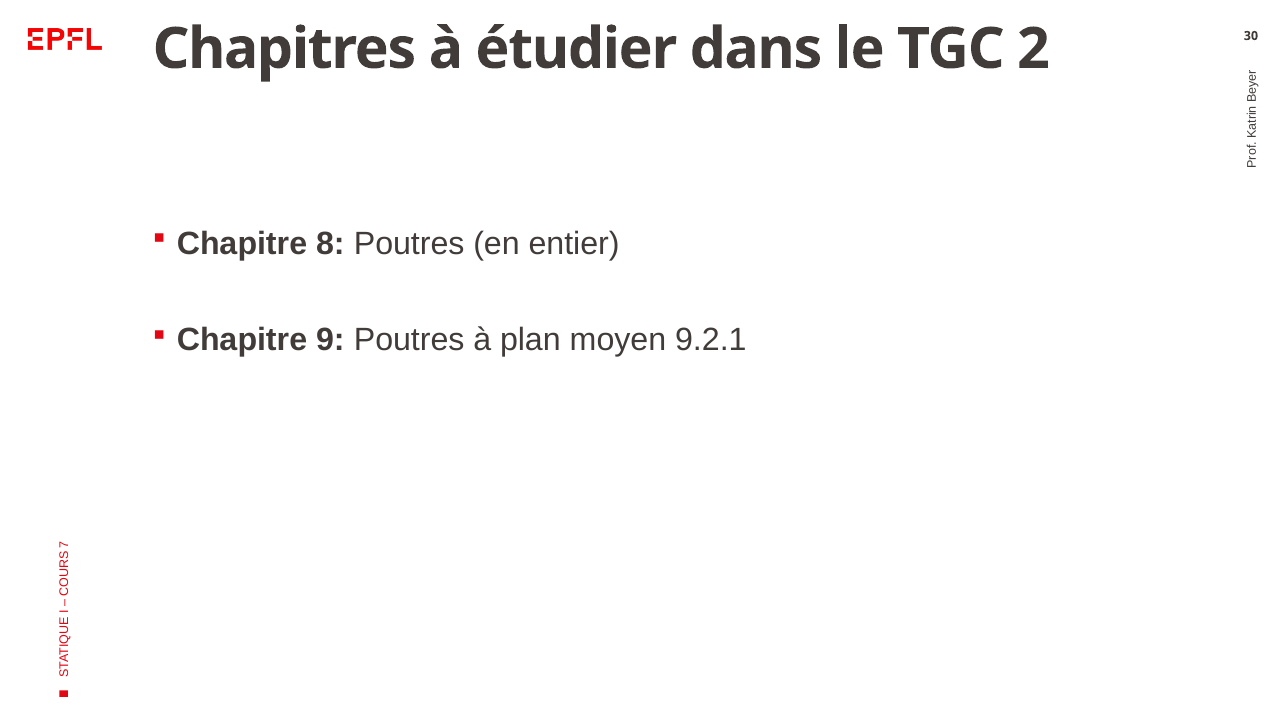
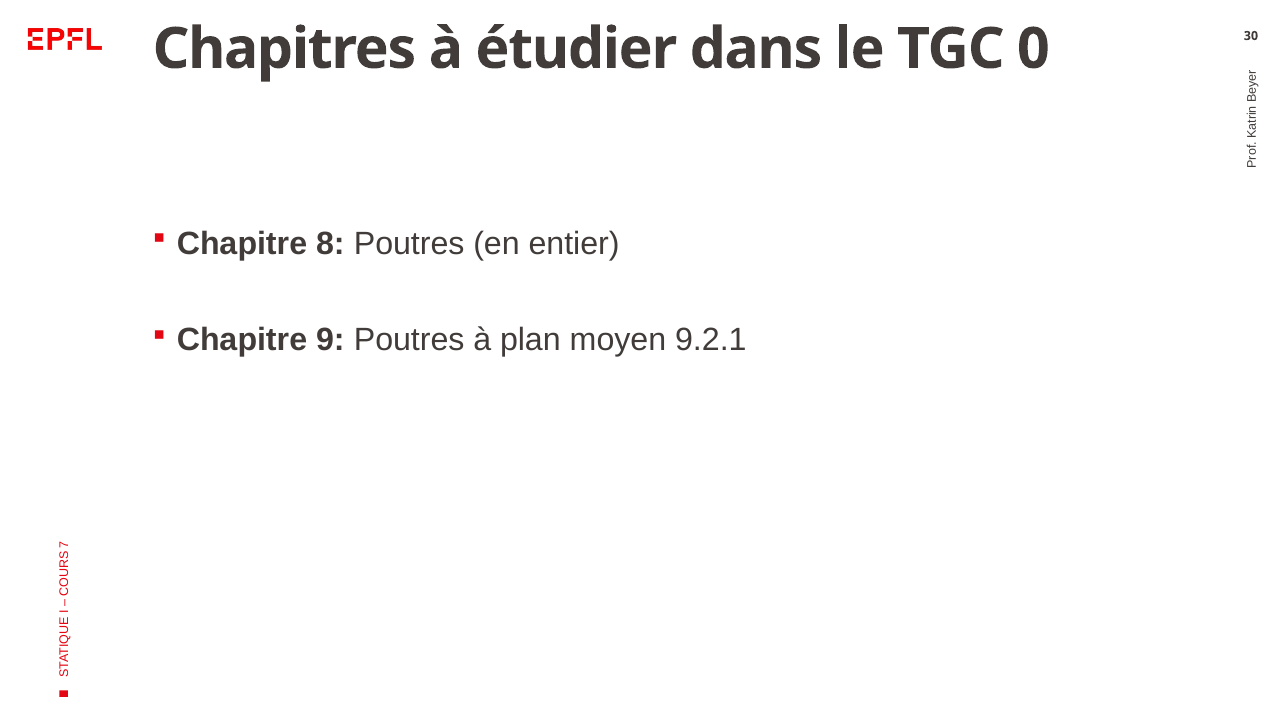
2: 2 -> 0 (1033, 49)
